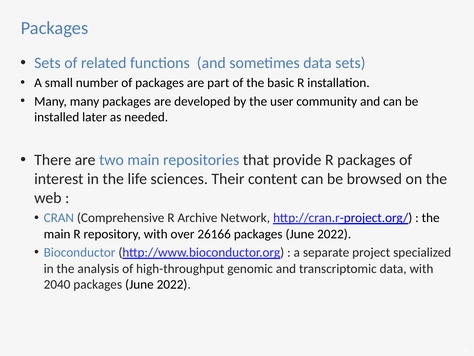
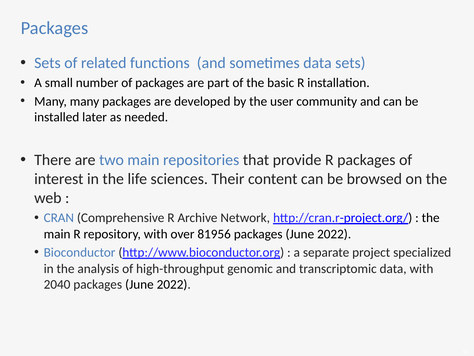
26166: 26166 -> 81956 (214, 234)
